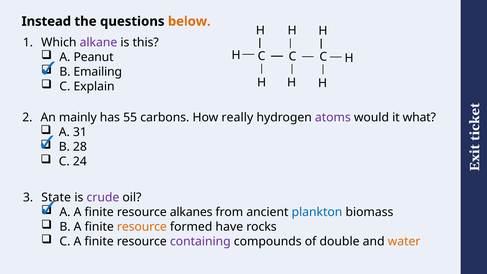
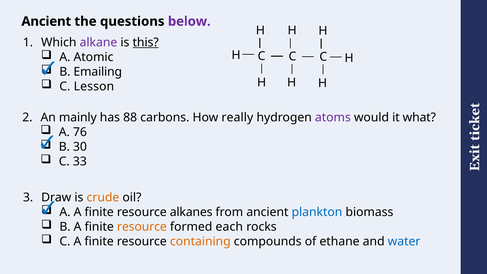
Instead: Instead -> Ancient (46, 21)
below colour: orange -> purple (189, 21)
this underline: none -> present (146, 43)
Peanut: Peanut -> Atomic (94, 57)
Explain: Explain -> Lesson (94, 86)
55: 55 -> 88 (130, 118)
31: 31 -> 76 (80, 132)
28: 28 -> 30 (80, 147)
24: 24 -> 33 (80, 161)
State: State -> Draw (56, 198)
crude colour: purple -> orange (103, 198)
have: have -> each (229, 227)
containing colour: purple -> orange (200, 241)
double: double -> ethane (340, 241)
water colour: orange -> blue (404, 241)
